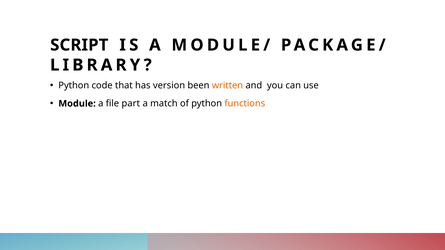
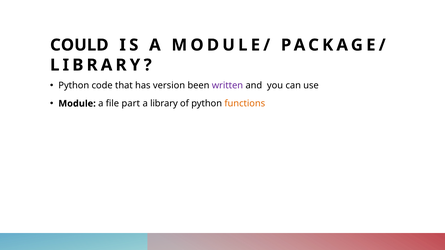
SCRIPT: SCRIPT -> COULD (79, 45)
written colour: orange -> purple (227, 86)
a match: match -> library (164, 104)
